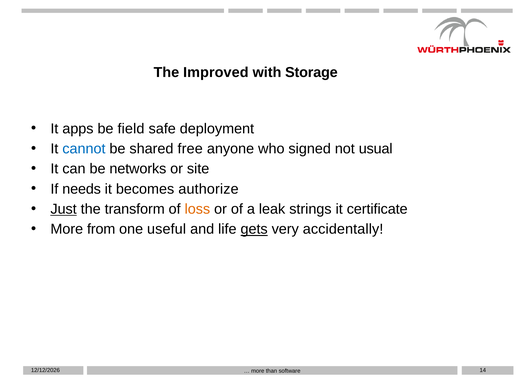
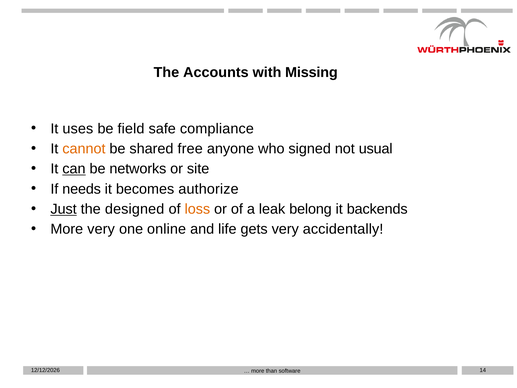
Improved: Improved -> Accounts (216, 73)
Storage: Storage -> Missing (311, 73)
apps: apps -> uses (78, 129)
deployment: deployment -> compliance (217, 129)
cannot colour: blue -> orange (84, 149)
can underline: none -> present (74, 169)
transform: transform -> designed (135, 209)
strings: strings -> belong (311, 209)
certificate: certificate -> backends (377, 209)
More from: from -> very (101, 229)
useful: useful -> online (167, 229)
gets underline: present -> none (254, 229)
